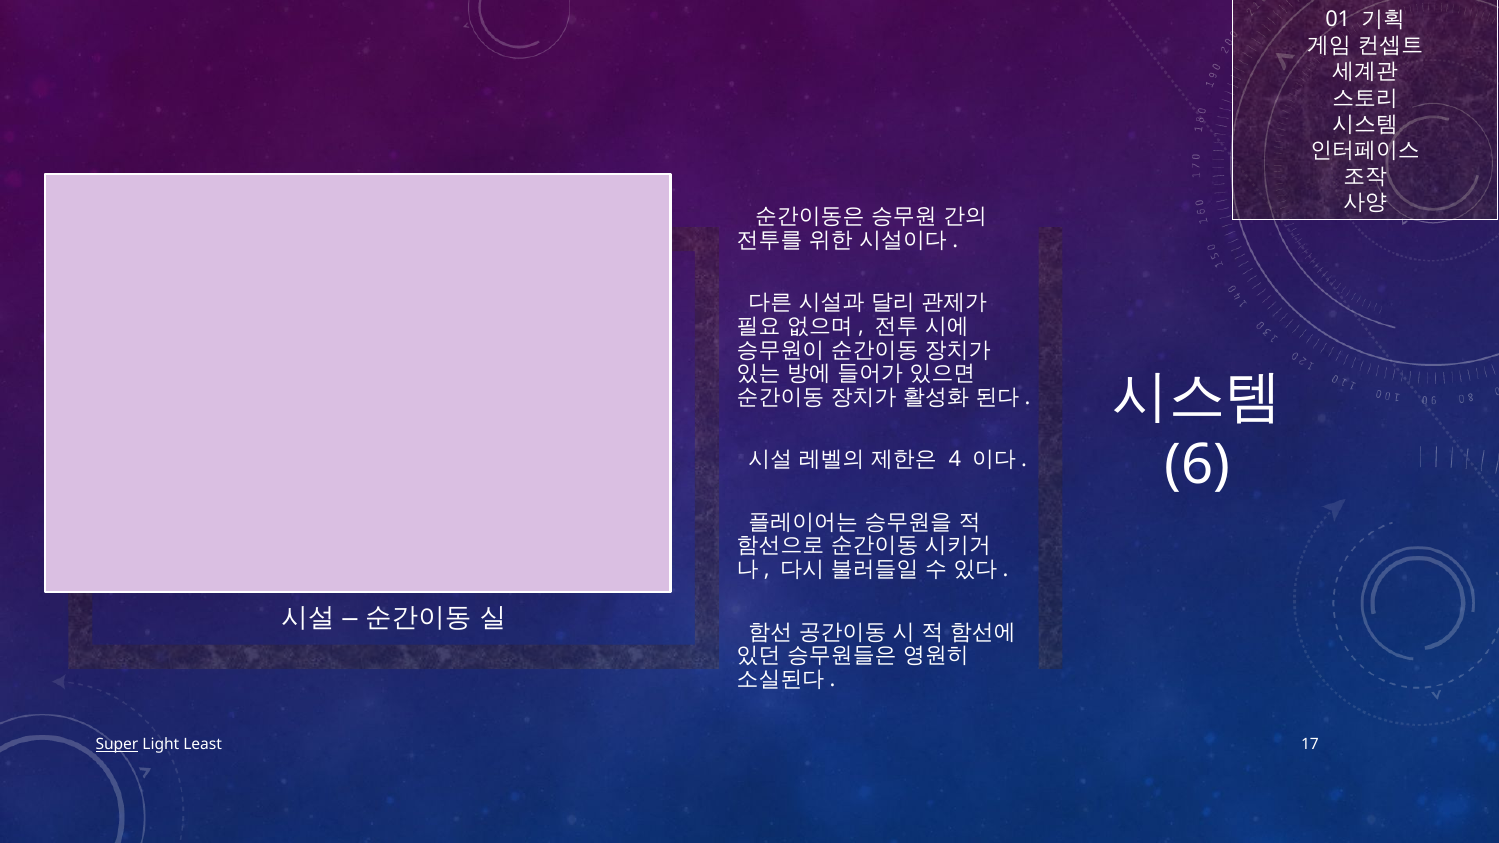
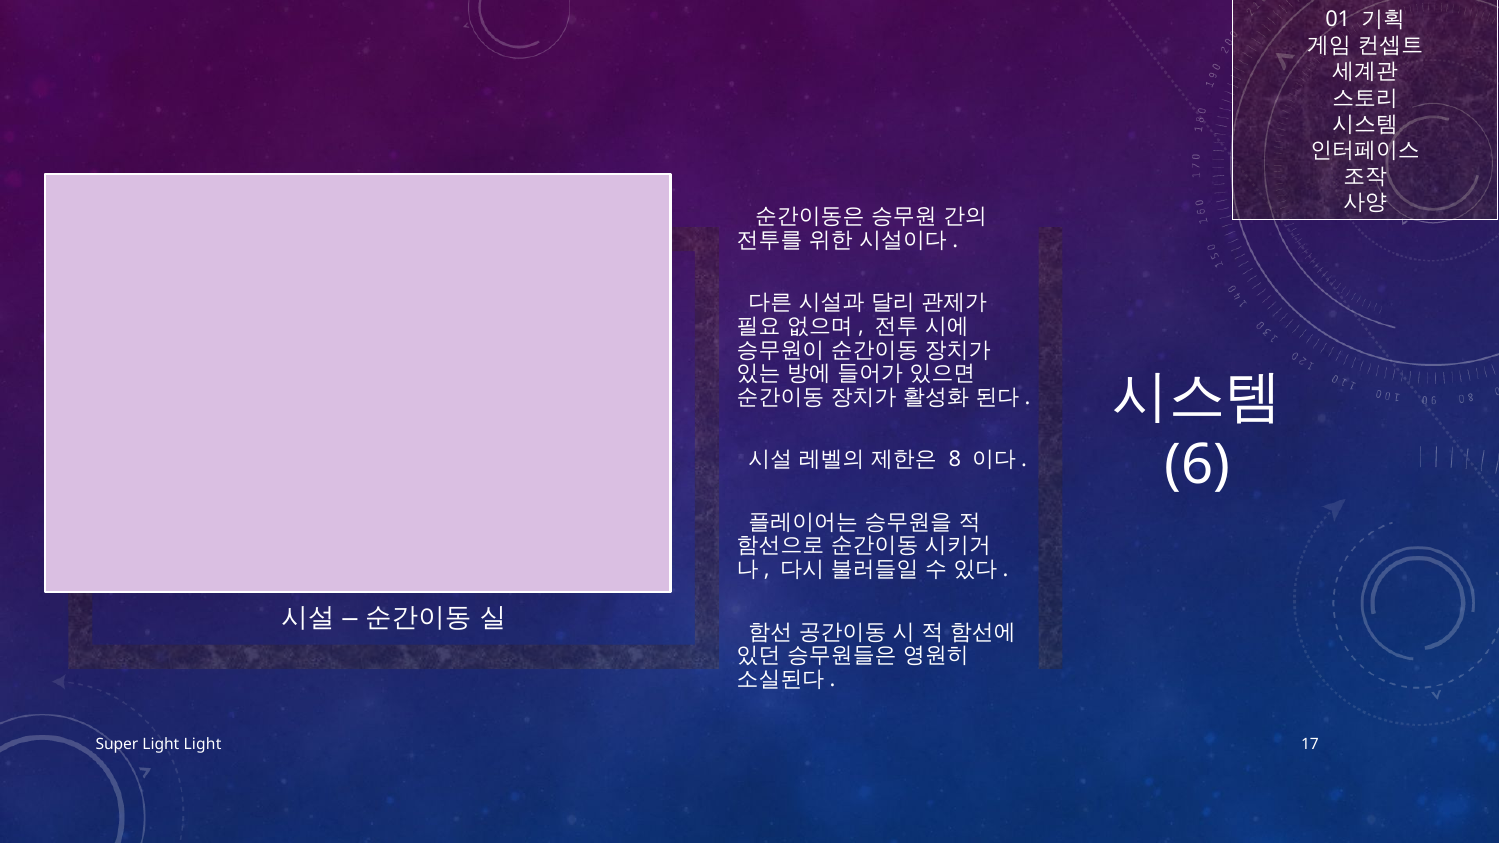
4: 4 -> 8 (955, 460)
Super underline: present -> none (117, 745)
Light Least: Least -> Light (203, 745)
